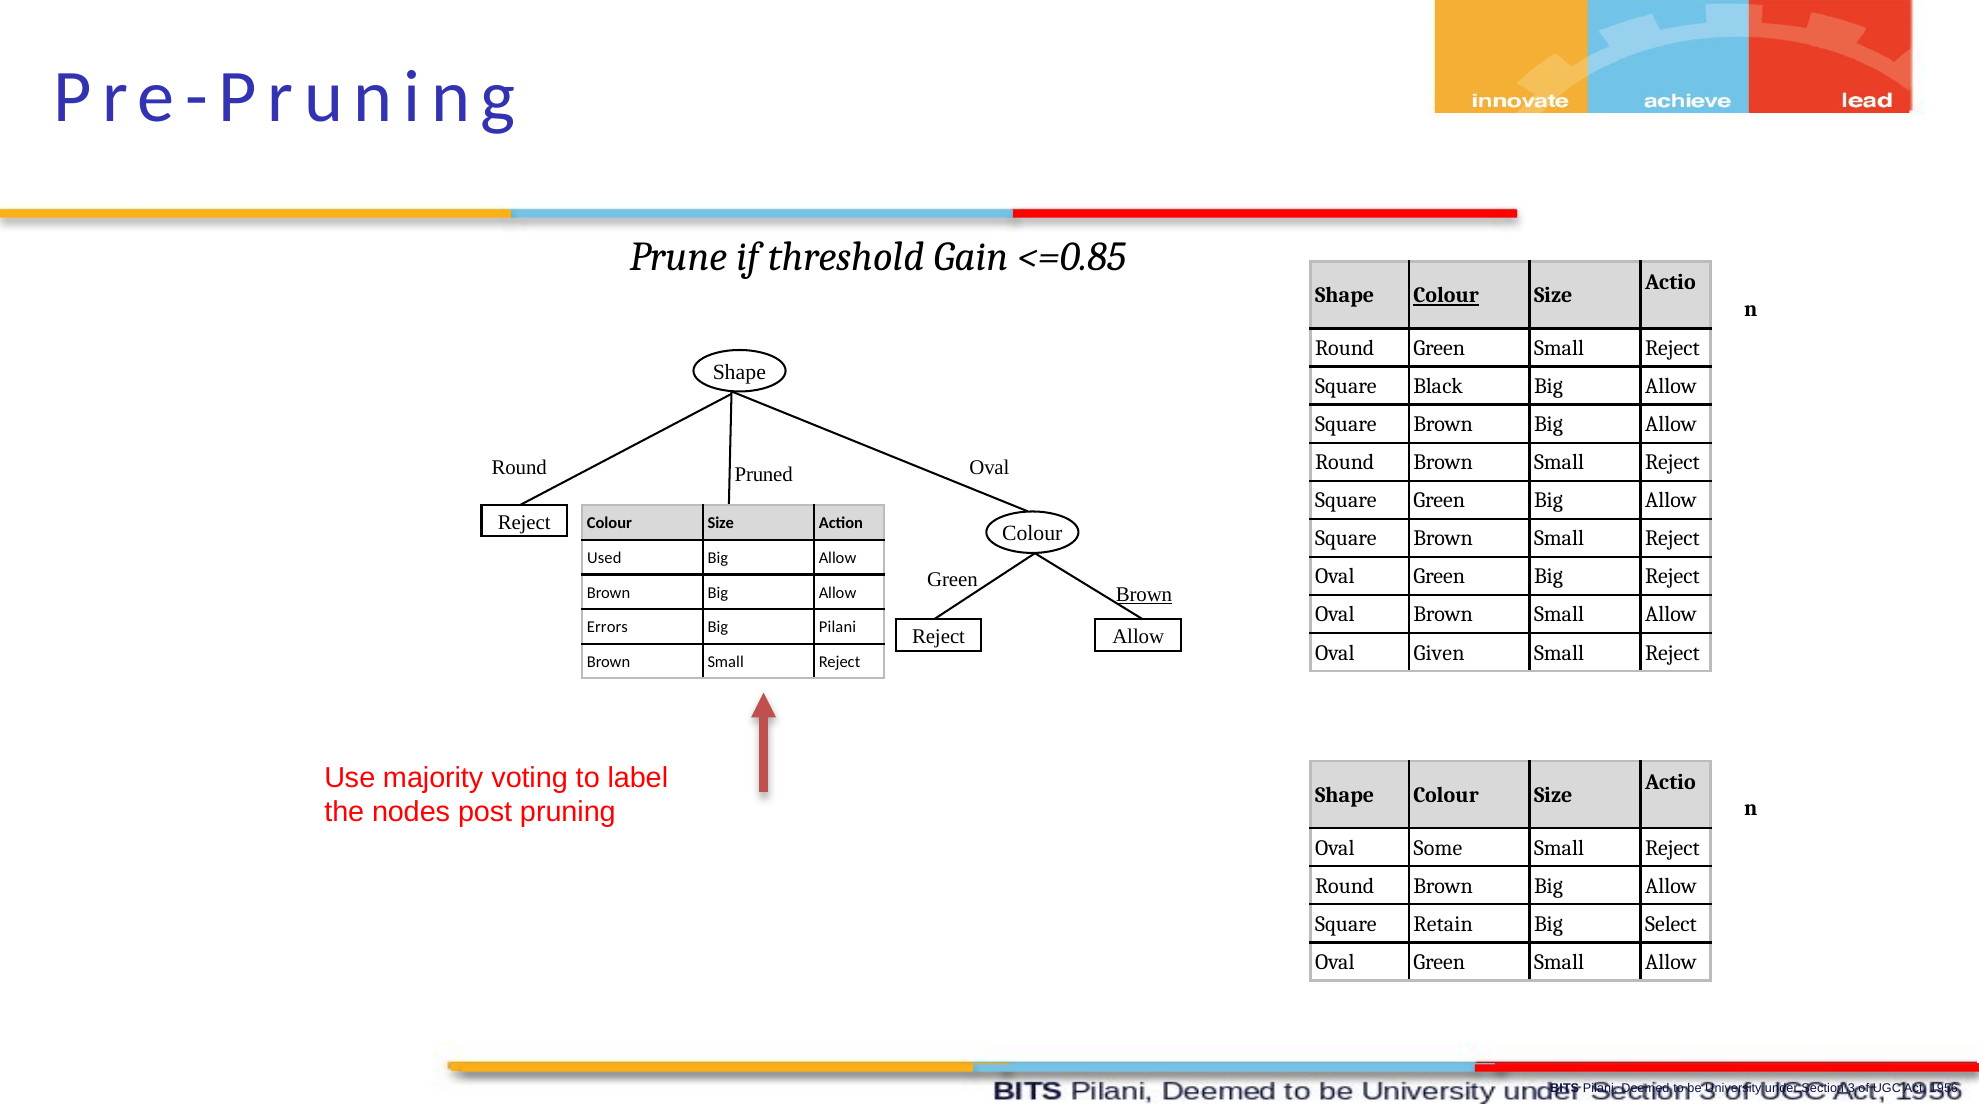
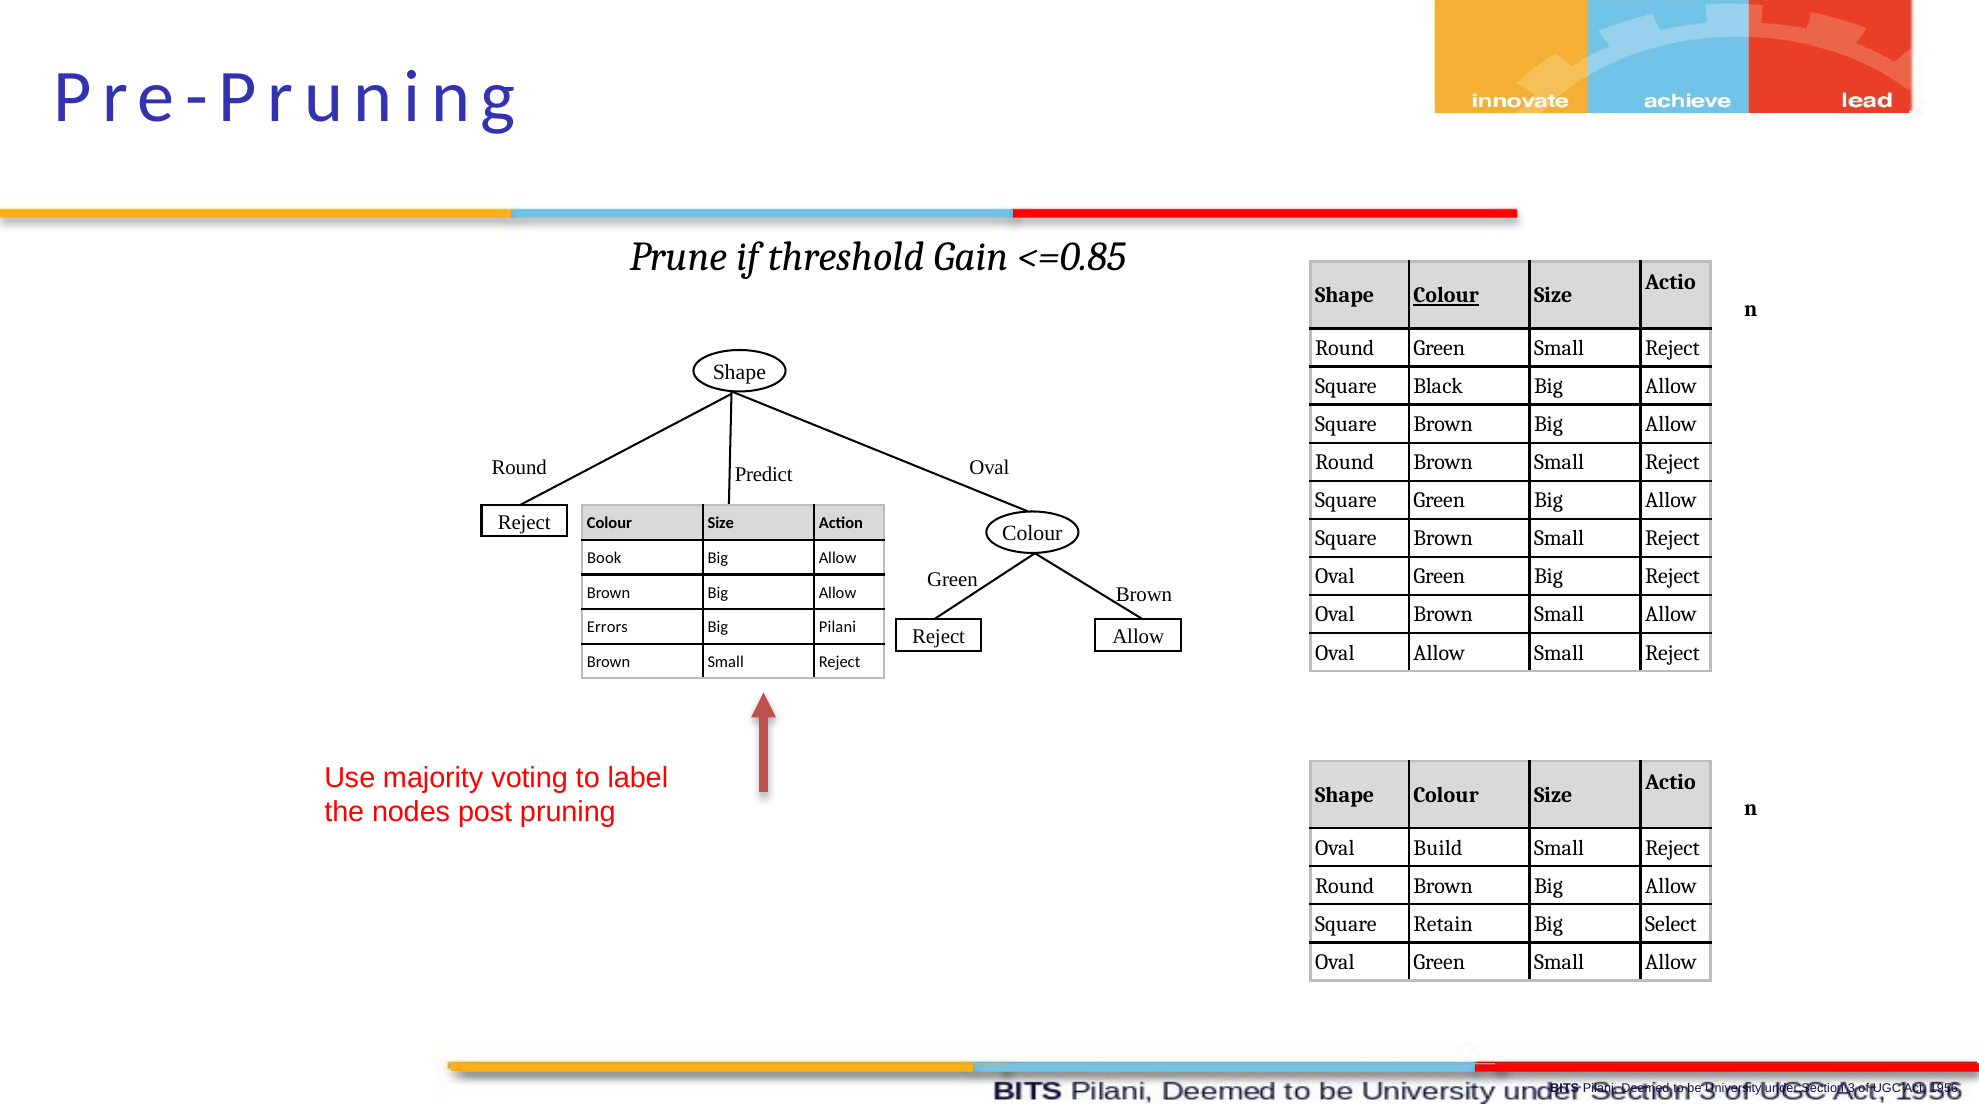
Pruned: Pruned -> Predict (764, 474)
Used: Used -> Book (604, 558)
Brown underline: present -> none (1144, 595)
Oval Given: Given -> Allow (1439, 653)
Some: Some -> Build (1438, 848)
